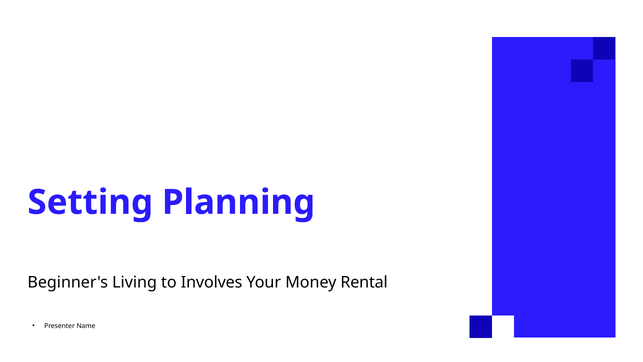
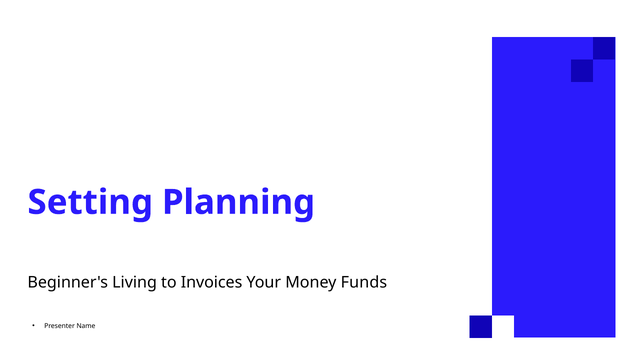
Involves: Involves -> Invoices (212, 282)
Rental: Rental -> Funds (364, 282)
